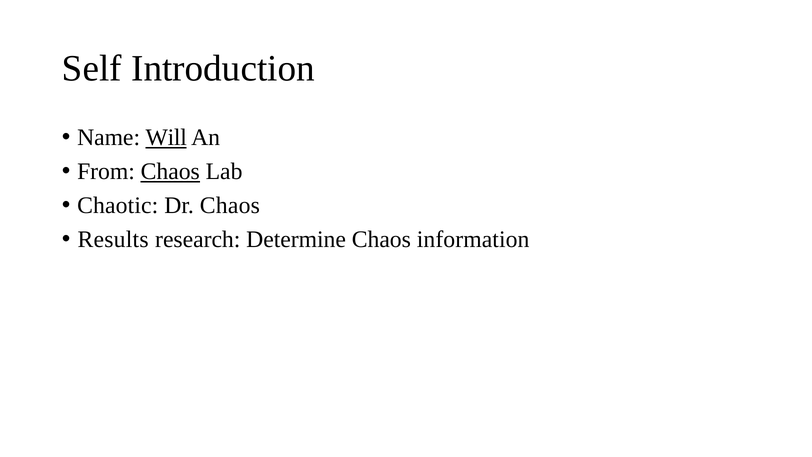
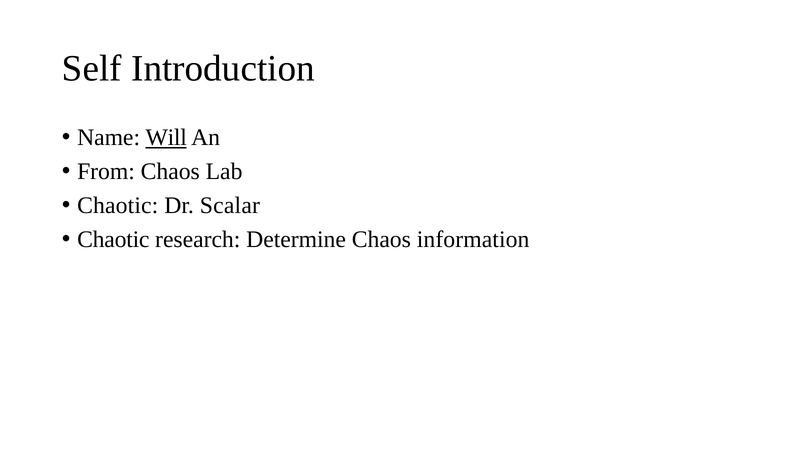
Chaos underline: present -> none (170, 171)
Dr Chaos: Chaos -> Scalar (230, 205)
Results: Results -> Chaotic (113, 239)
